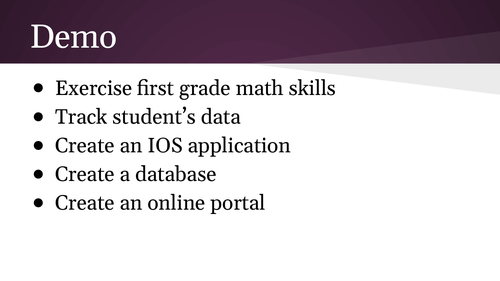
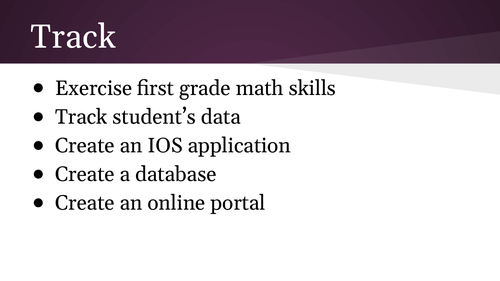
Demo: Demo -> Track (73, 37)
